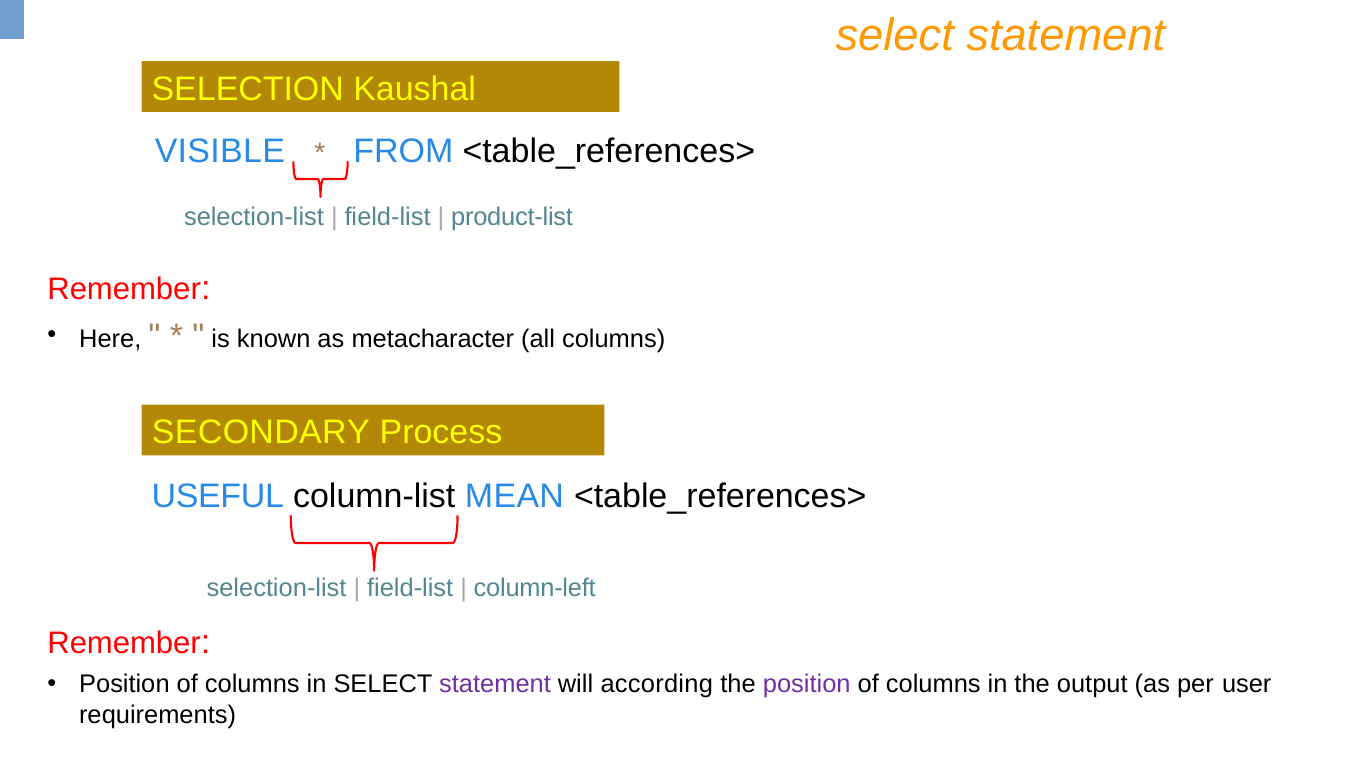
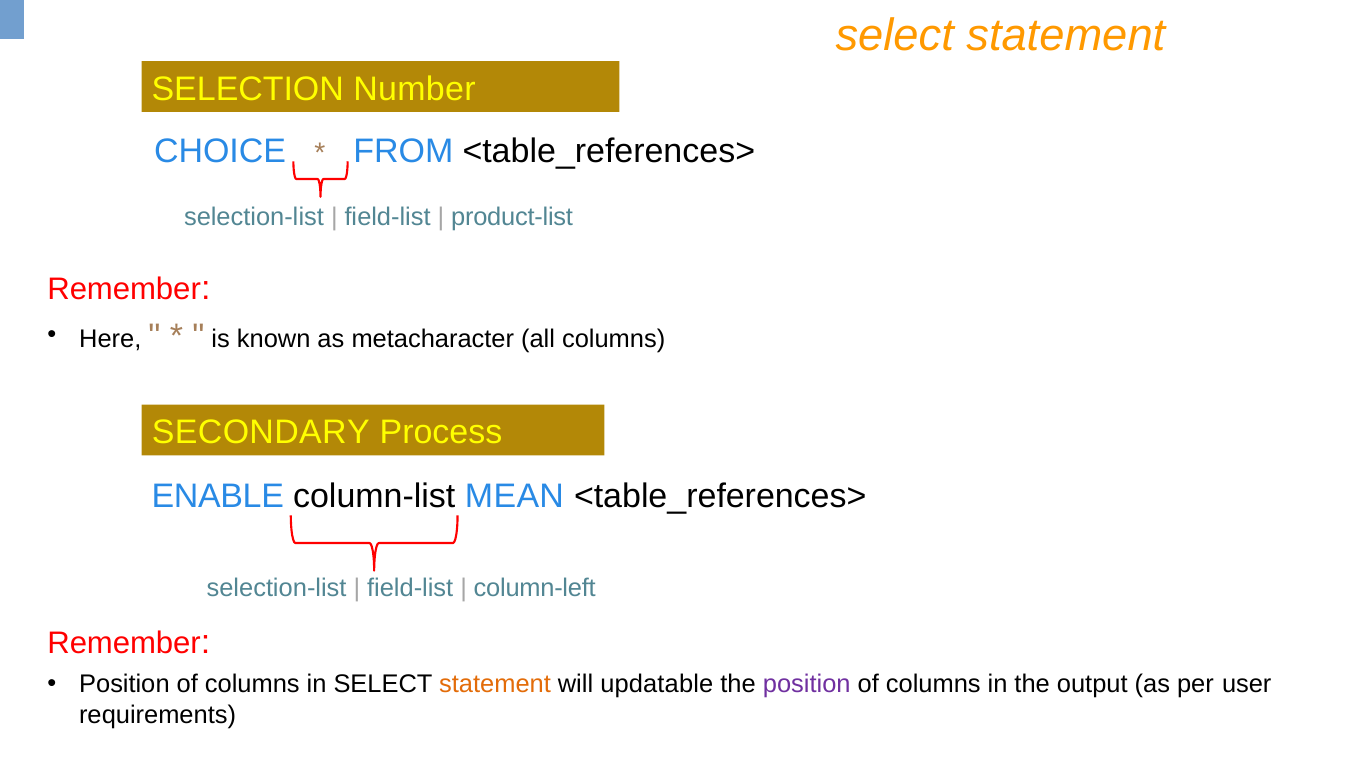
Kaushal: Kaushal -> Number (414, 89)
VISIBLE: VISIBLE -> CHOICE (220, 152)
USEFUL: USEFUL -> ENABLE (218, 496)
statement colour: purple -> orange (495, 684)
according: according -> updatable (657, 684)
